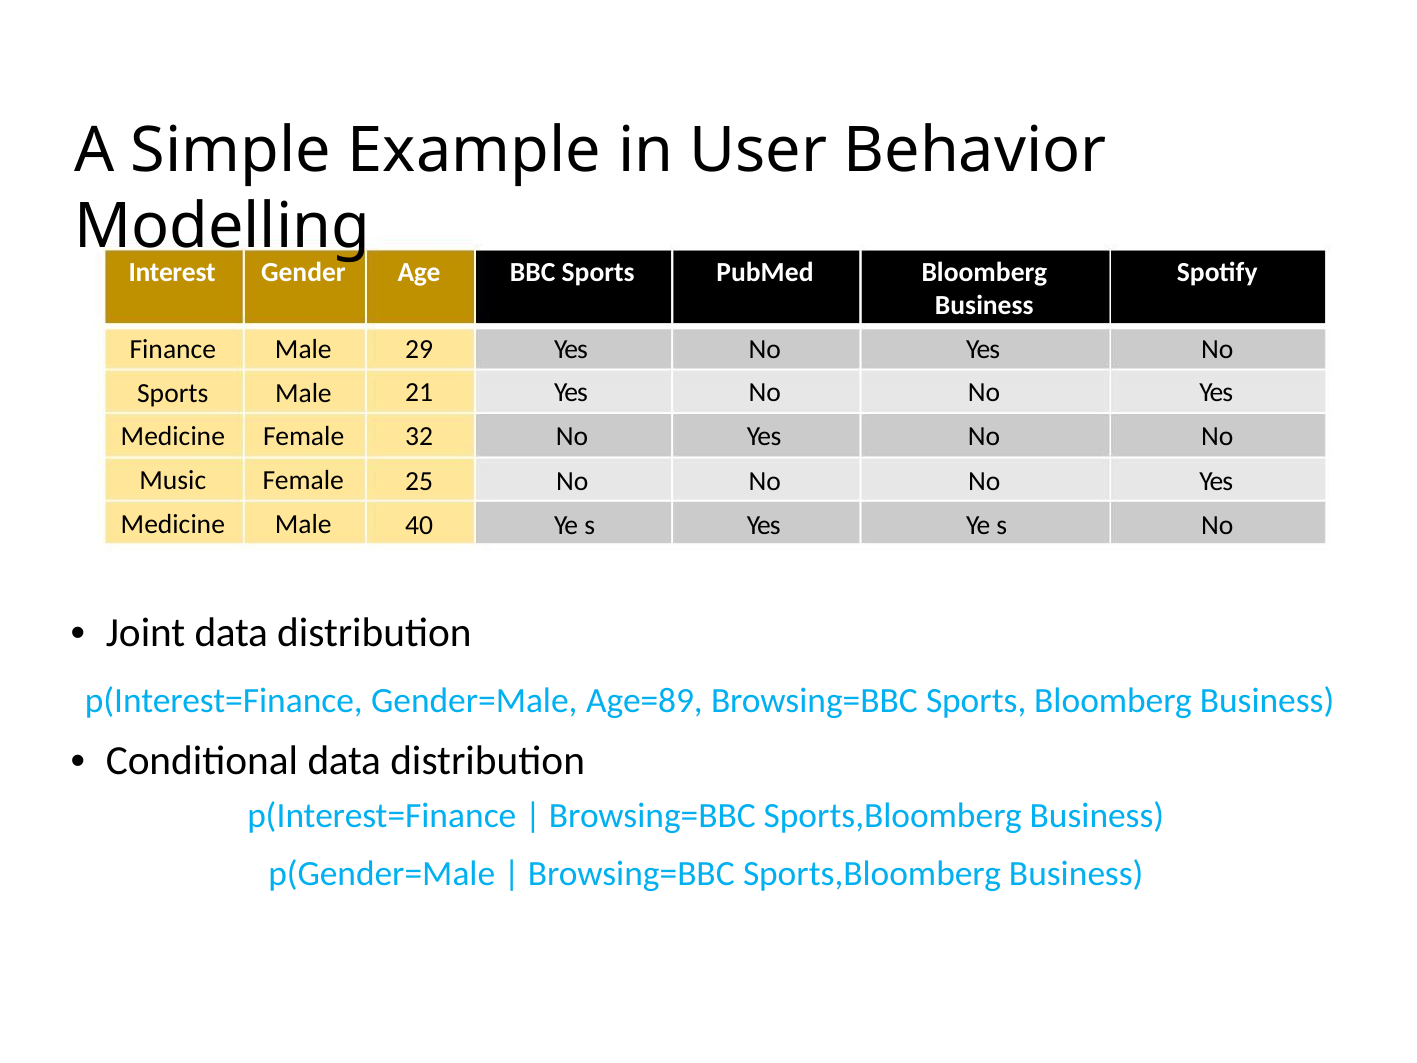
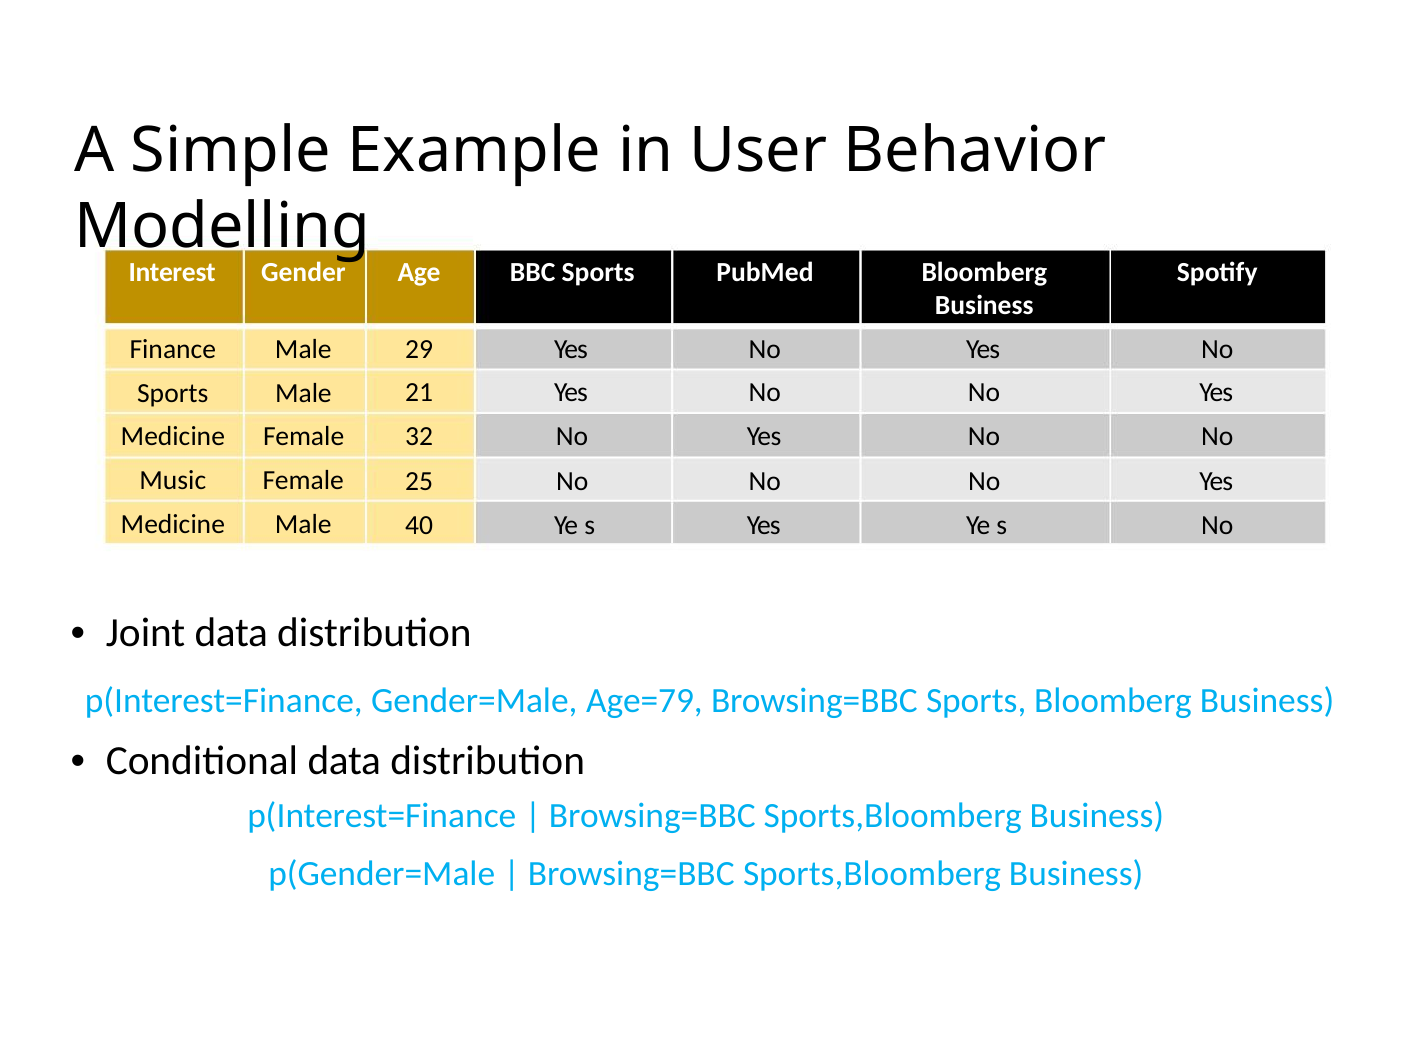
Age=89: Age=89 -> Age=79 (644, 701)
